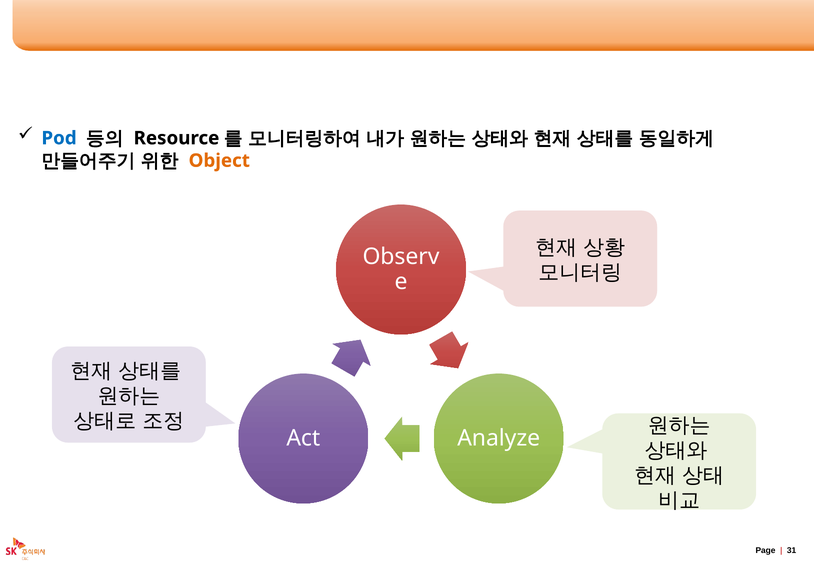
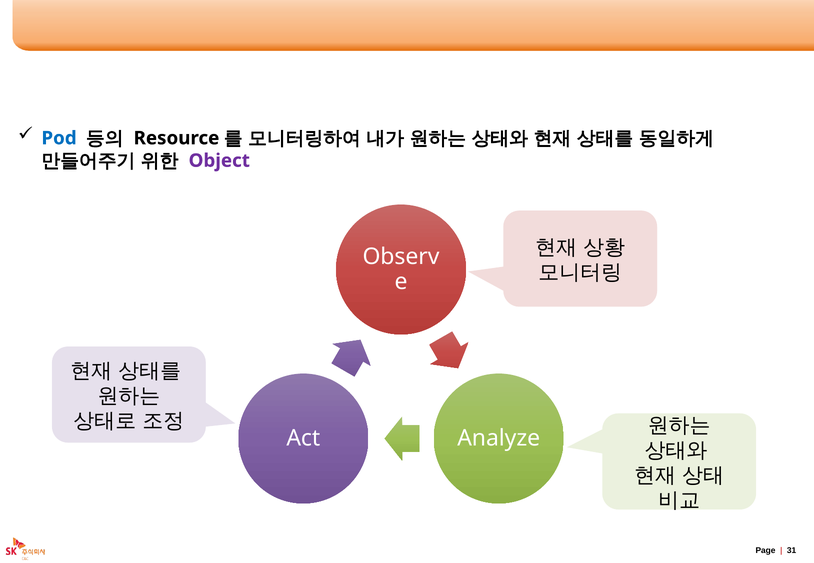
Object colour: orange -> purple (219, 161)
